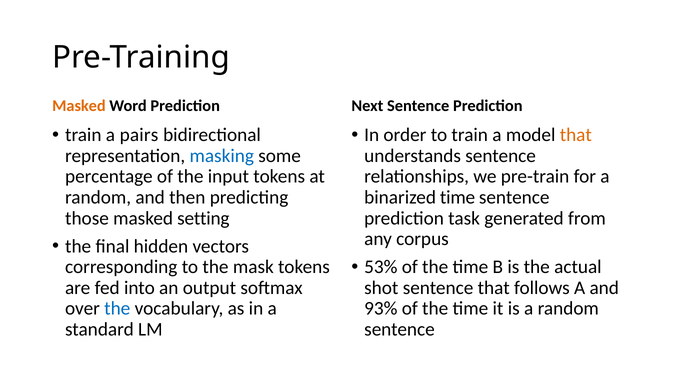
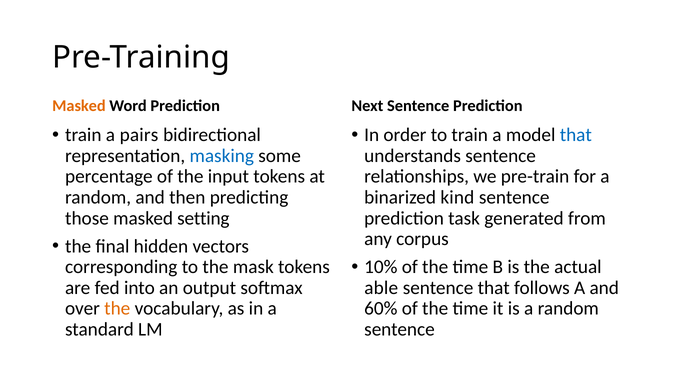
that colour: orange -> blue (576, 135)
binarized time: time -> kind (457, 197)
53%: 53% -> 10% (381, 267)
shot: shot -> able (381, 288)
the colour: blue -> orange (117, 308)
93%: 93% -> 60% (381, 308)
